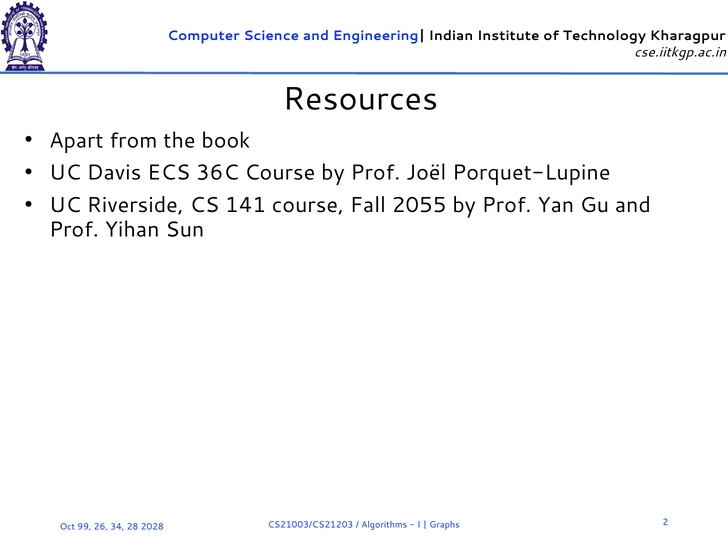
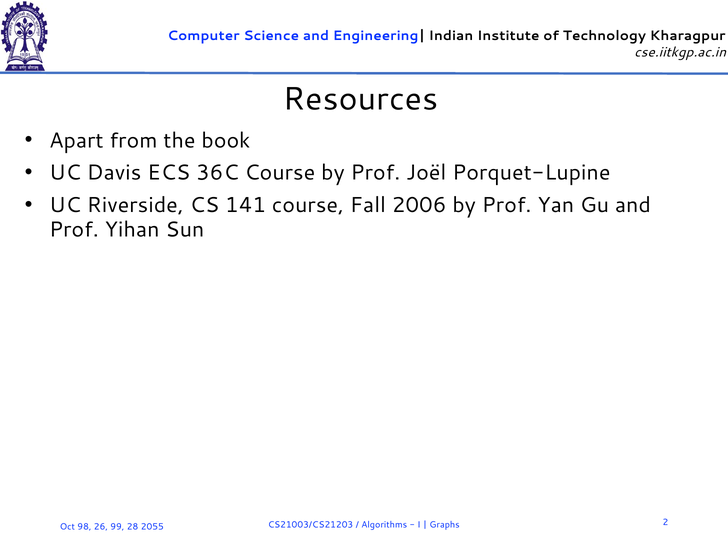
2055: 2055 -> 2006 (419, 205)
99: 99 -> 98 (84, 527)
34: 34 -> 99 (117, 527)
2028: 2028 -> 2055 (152, 527)
